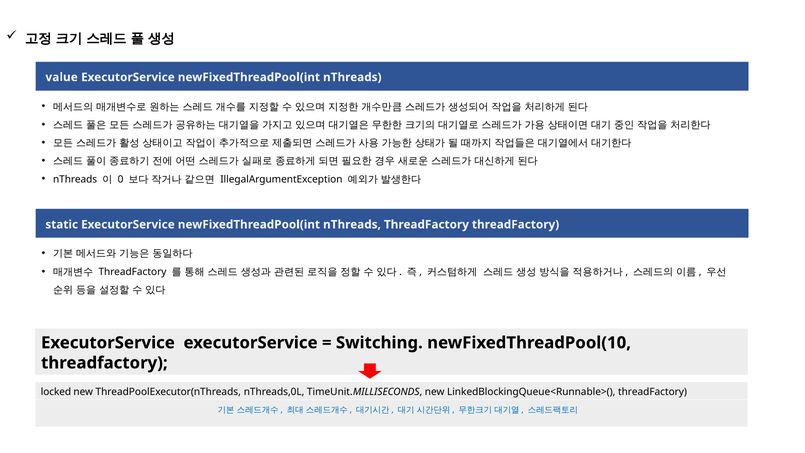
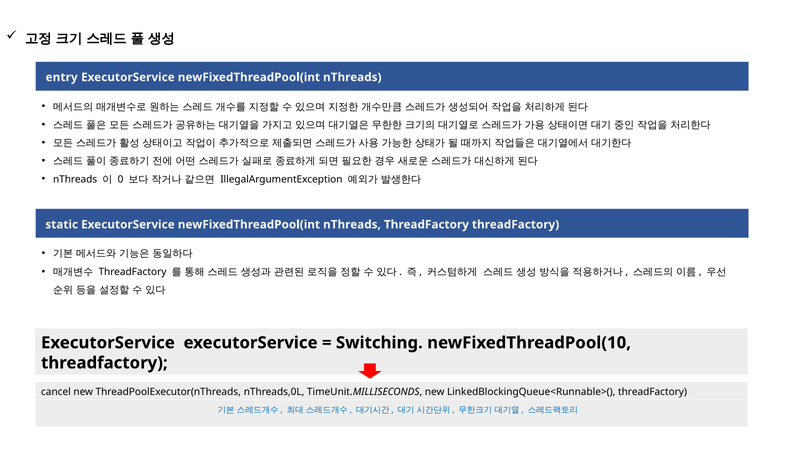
value: value -> entry (62, 77)
locked: locked -> cancel (56, 392)
